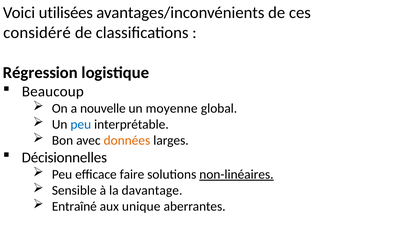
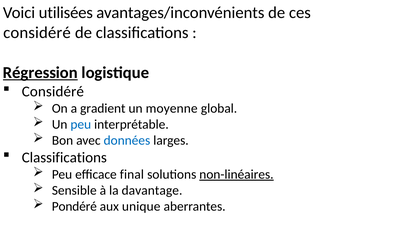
Régression underline: none -> present (40, 73)
Beaucoup: Beaucoup -> Considéré (53, 92)
nouvelle: nouvelle -> gradient (103, 109)
données colour: orange -> blue (127, 141)
Décisionnelles: Décisionnelles -> Classifications (64, 158)
faire: faire -> final (132, 175)
Entraîné: Entraîné -> Pondéré (74, 207)
